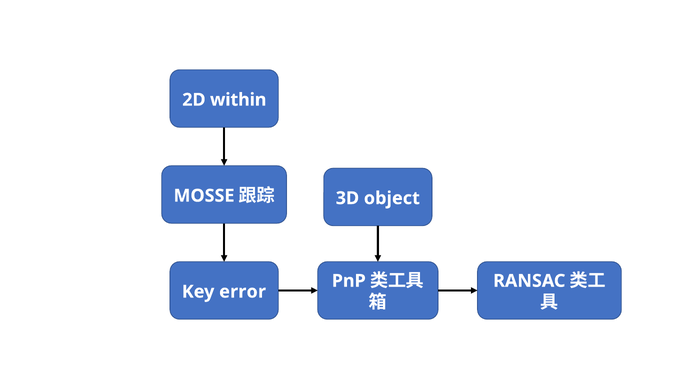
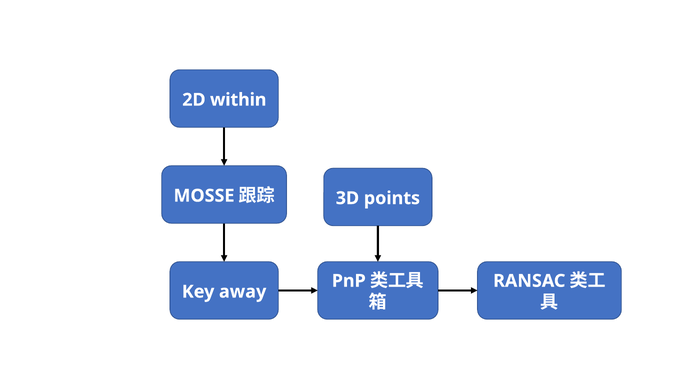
object: object -> points (392, 198)
error: error -> away (243, 291)
